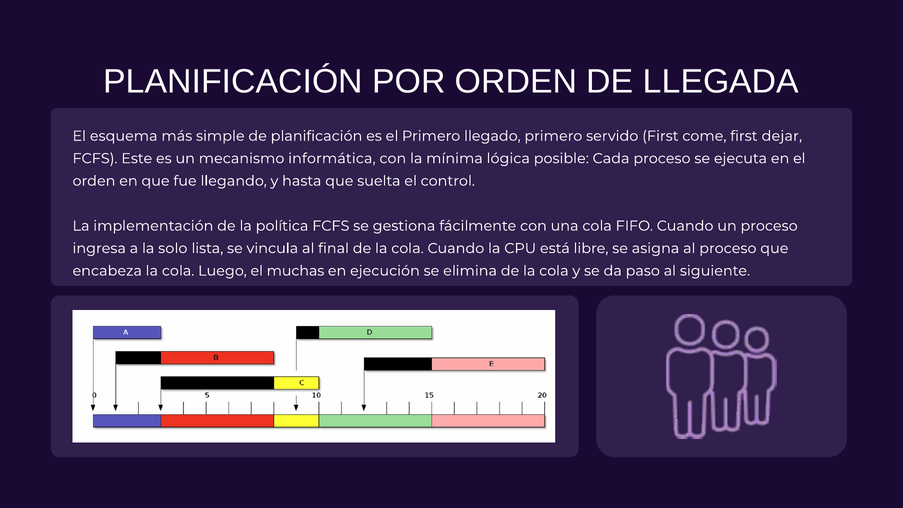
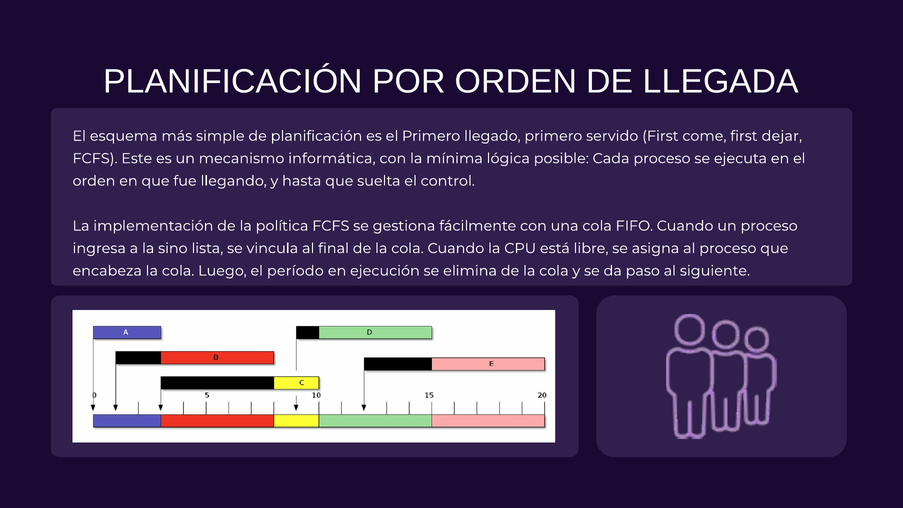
solo: solo -> sino (173, 248)
muchas: muchas -> período (295, 271)
